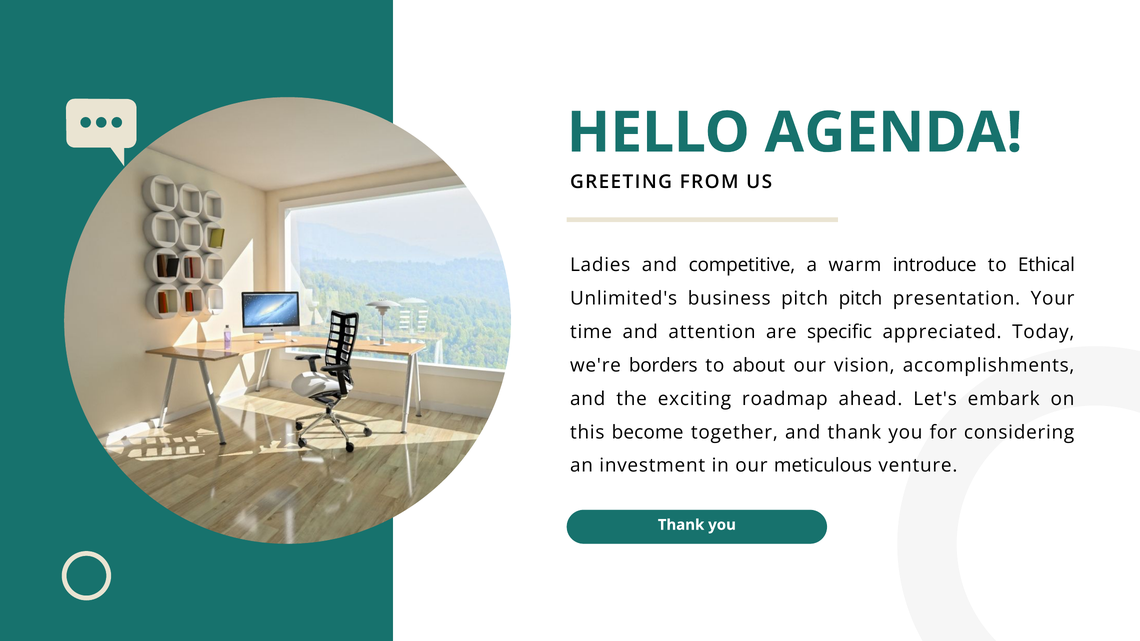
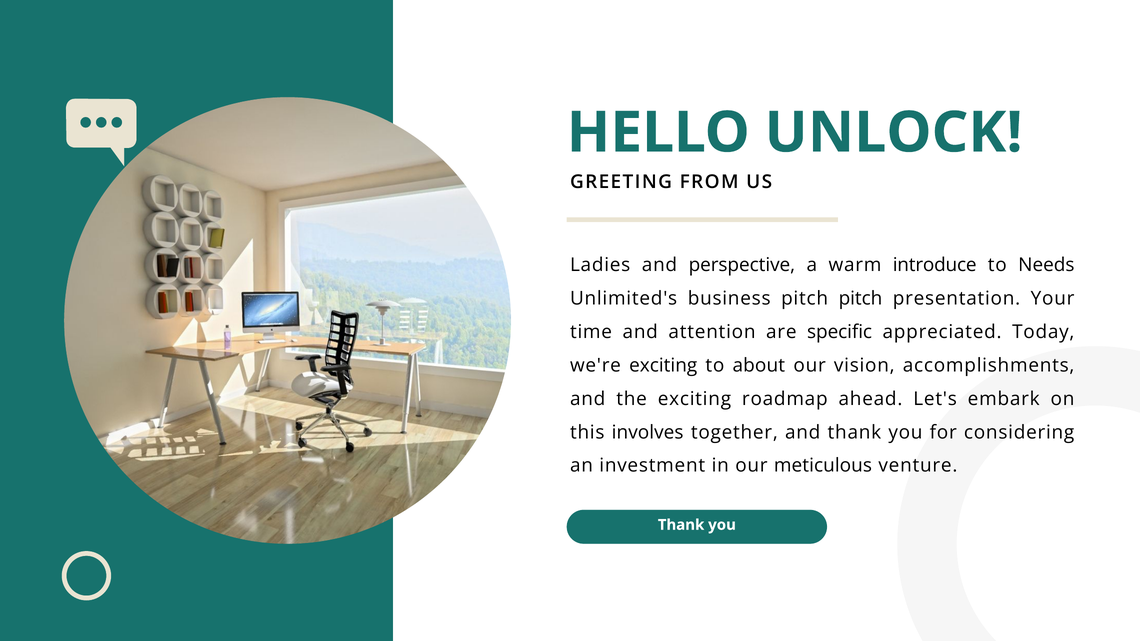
AGENDA: AGENDA -> UNLOCK (894, 133)
competitive: competitive -> perspective (742, 265)
Ethical: Ethical -> Needs (1046, 265)
we're borders: borders -> exciting (663, 366)
become: become -> involves (648, 432)
